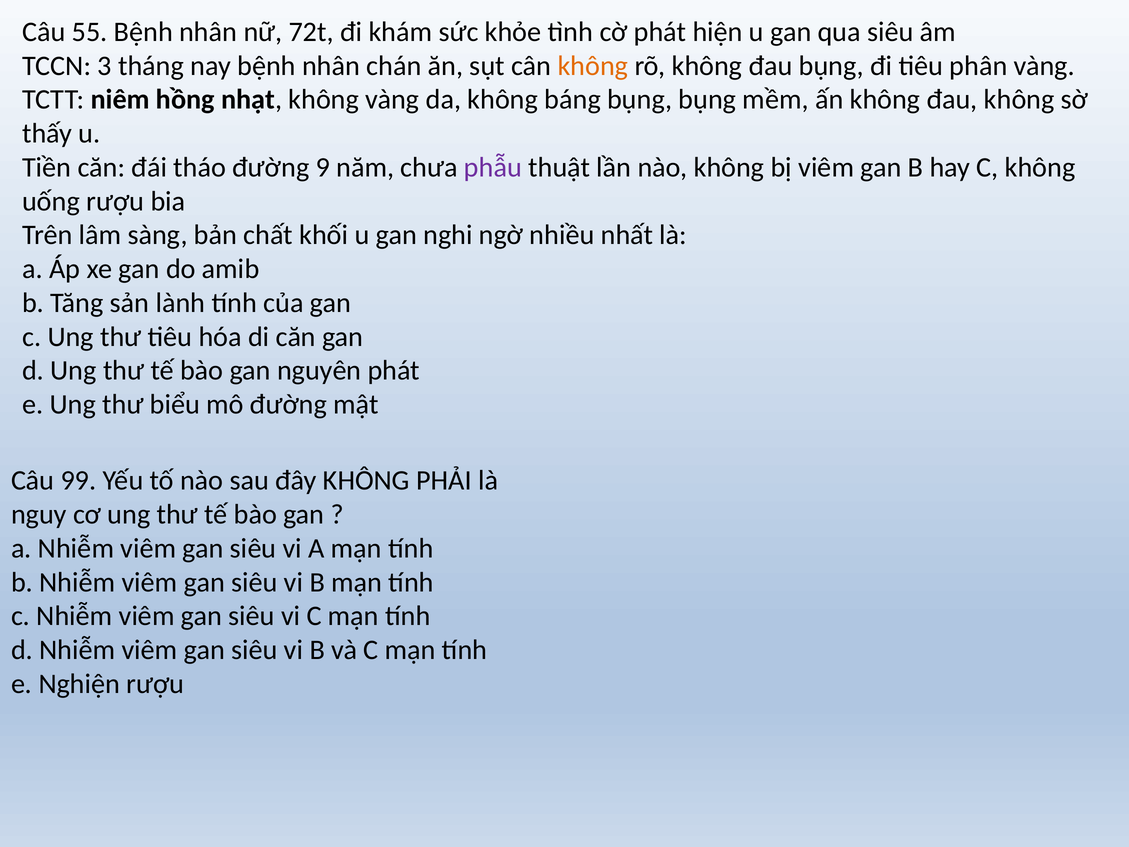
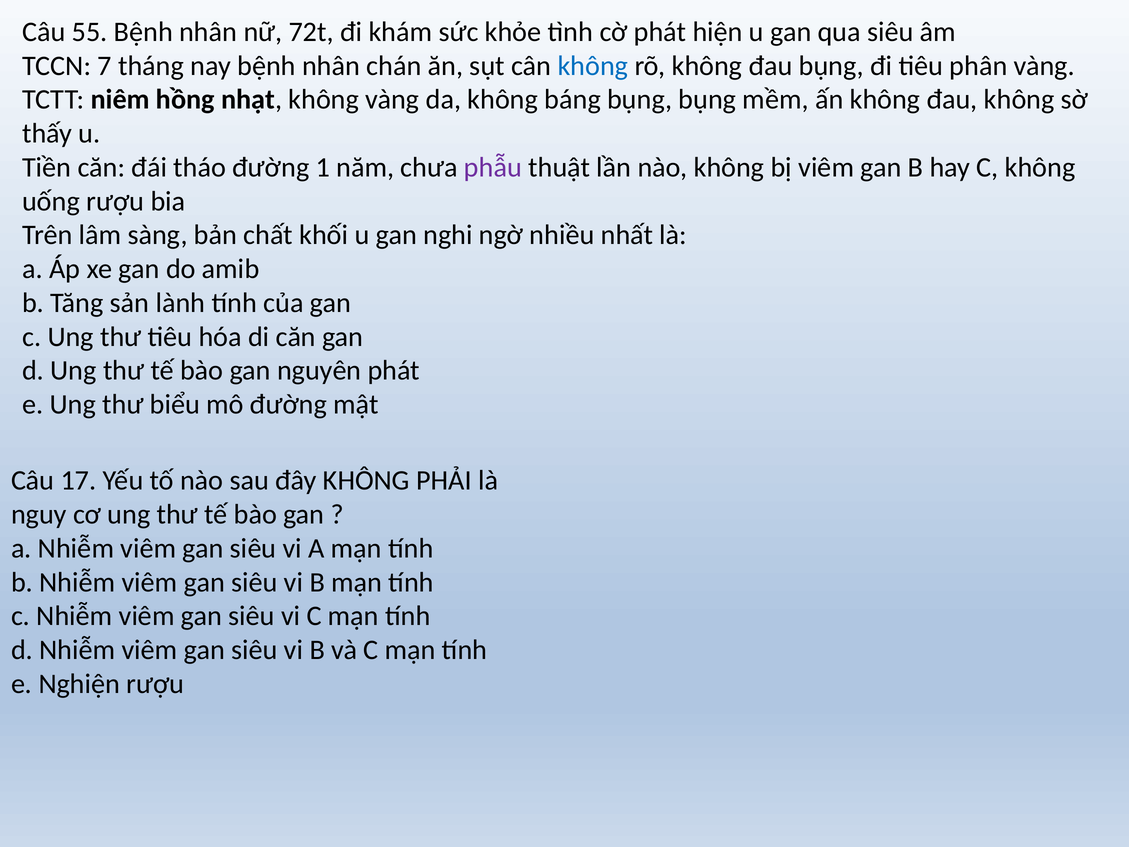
3: 3 -> 7 (105, 66)
không colour: orange -> blue (593, 66)
9: 9 -> 1 (323, 167)
99: 99 -> 17 (79, 480)
